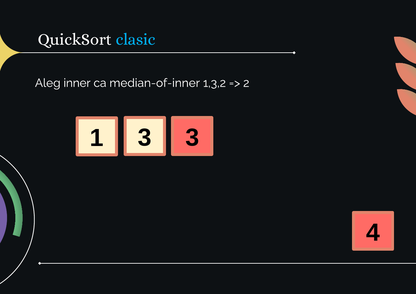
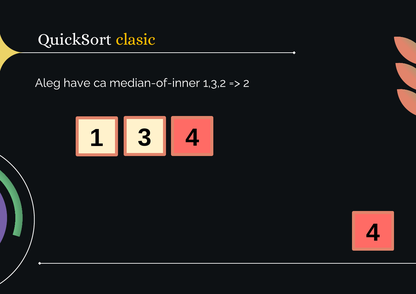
clasic colour: light blue -> yellow (136, 40)
inner: inner -> have (77, 83)
3 3: 3 -> 4 (192, 138)
